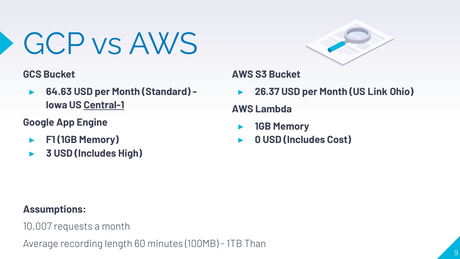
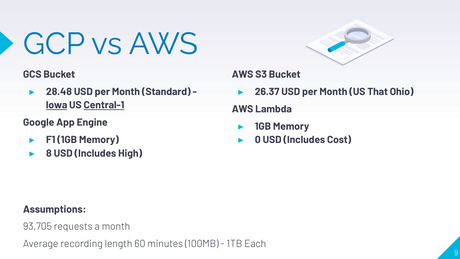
64.63: 64.63 -> 28.48 (59, 92)
Link: Link -> That (378, 92)
Iowa underline: none -> present (57, 105)
3: 3 -> 8 (49, 153)
10,007: 10,007 -> 93,705 (37, 226)
Than: Than -> Each (255, 244)
